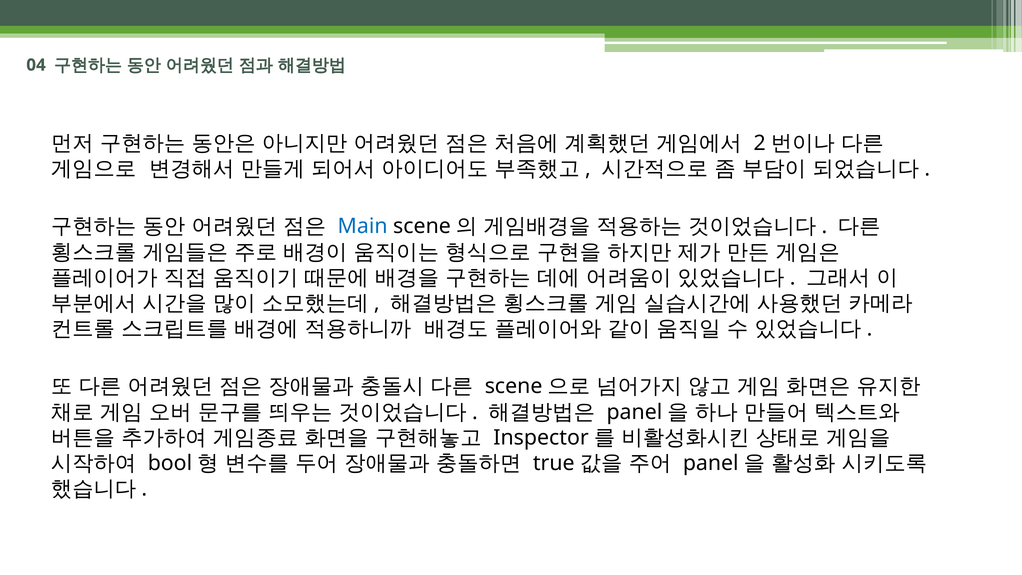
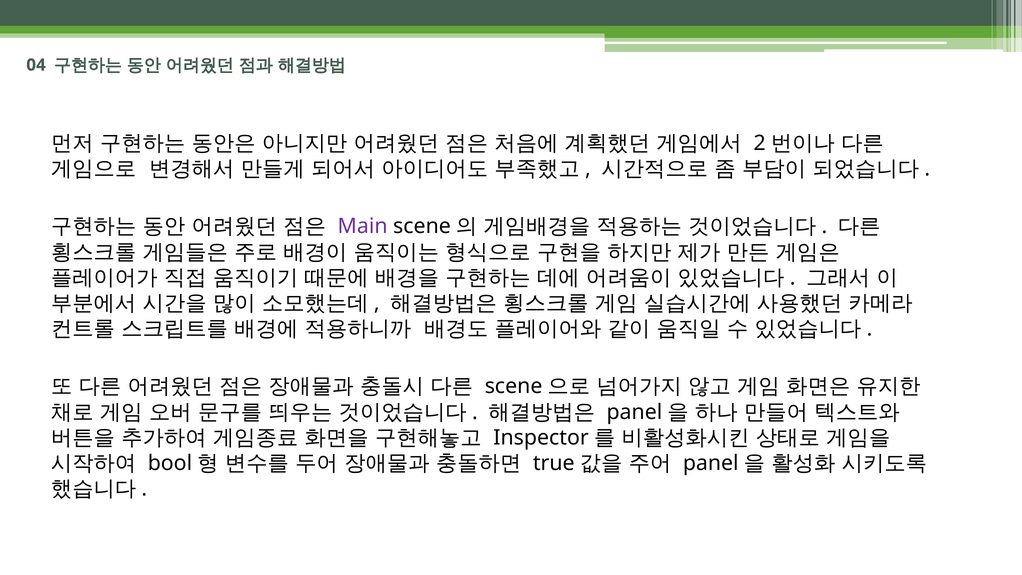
Main colour: blue -> purple (363, 226)
